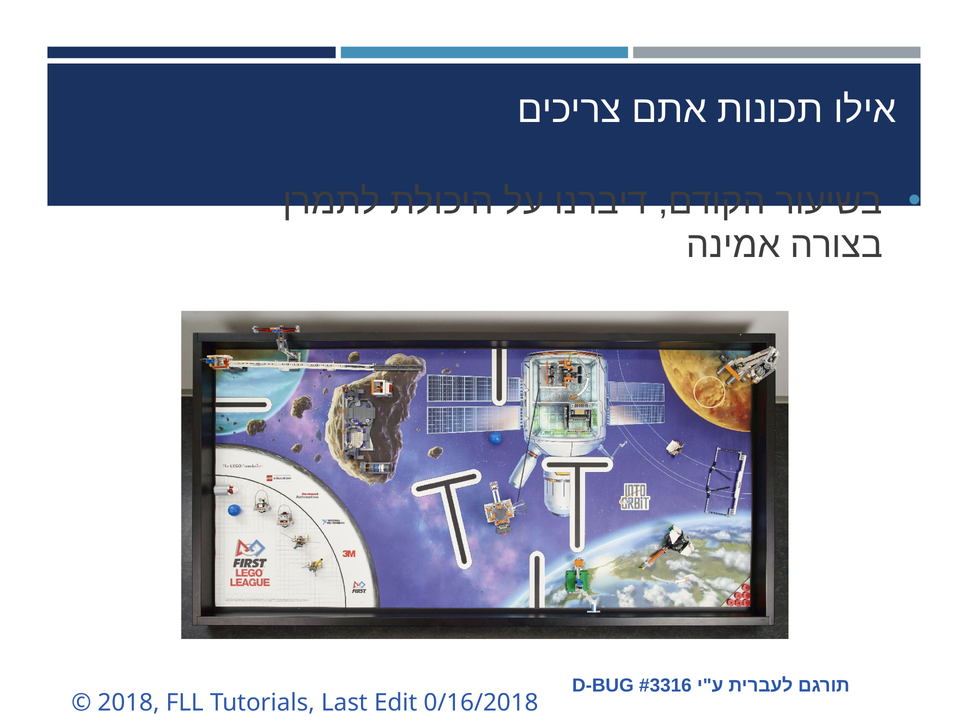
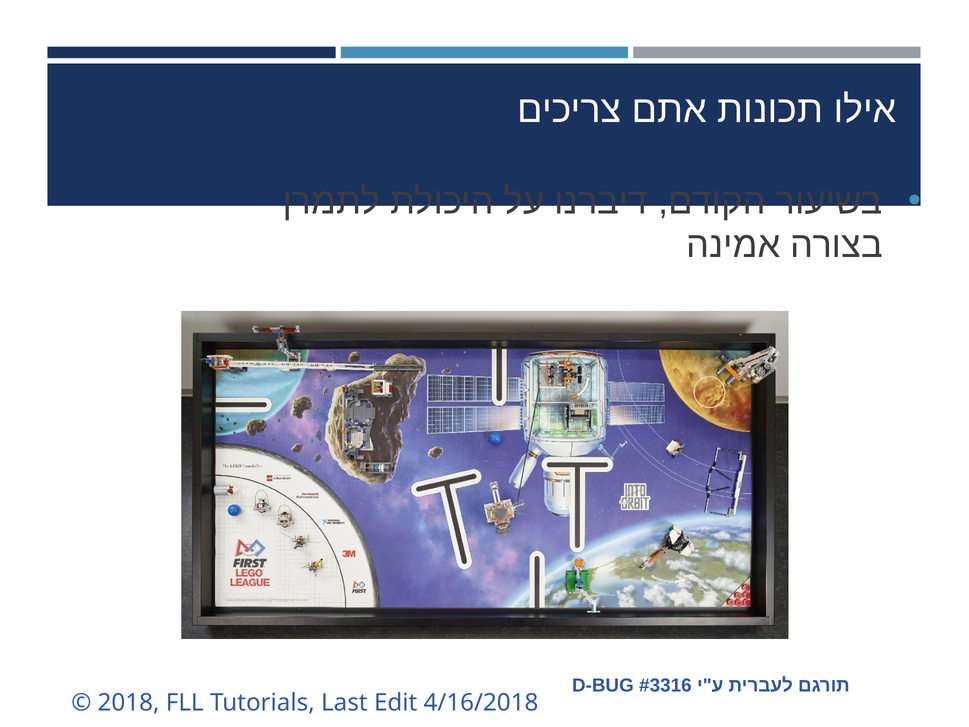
0/16/2018: 0/16/2018 -> 4/16/2018 (481, 703)
